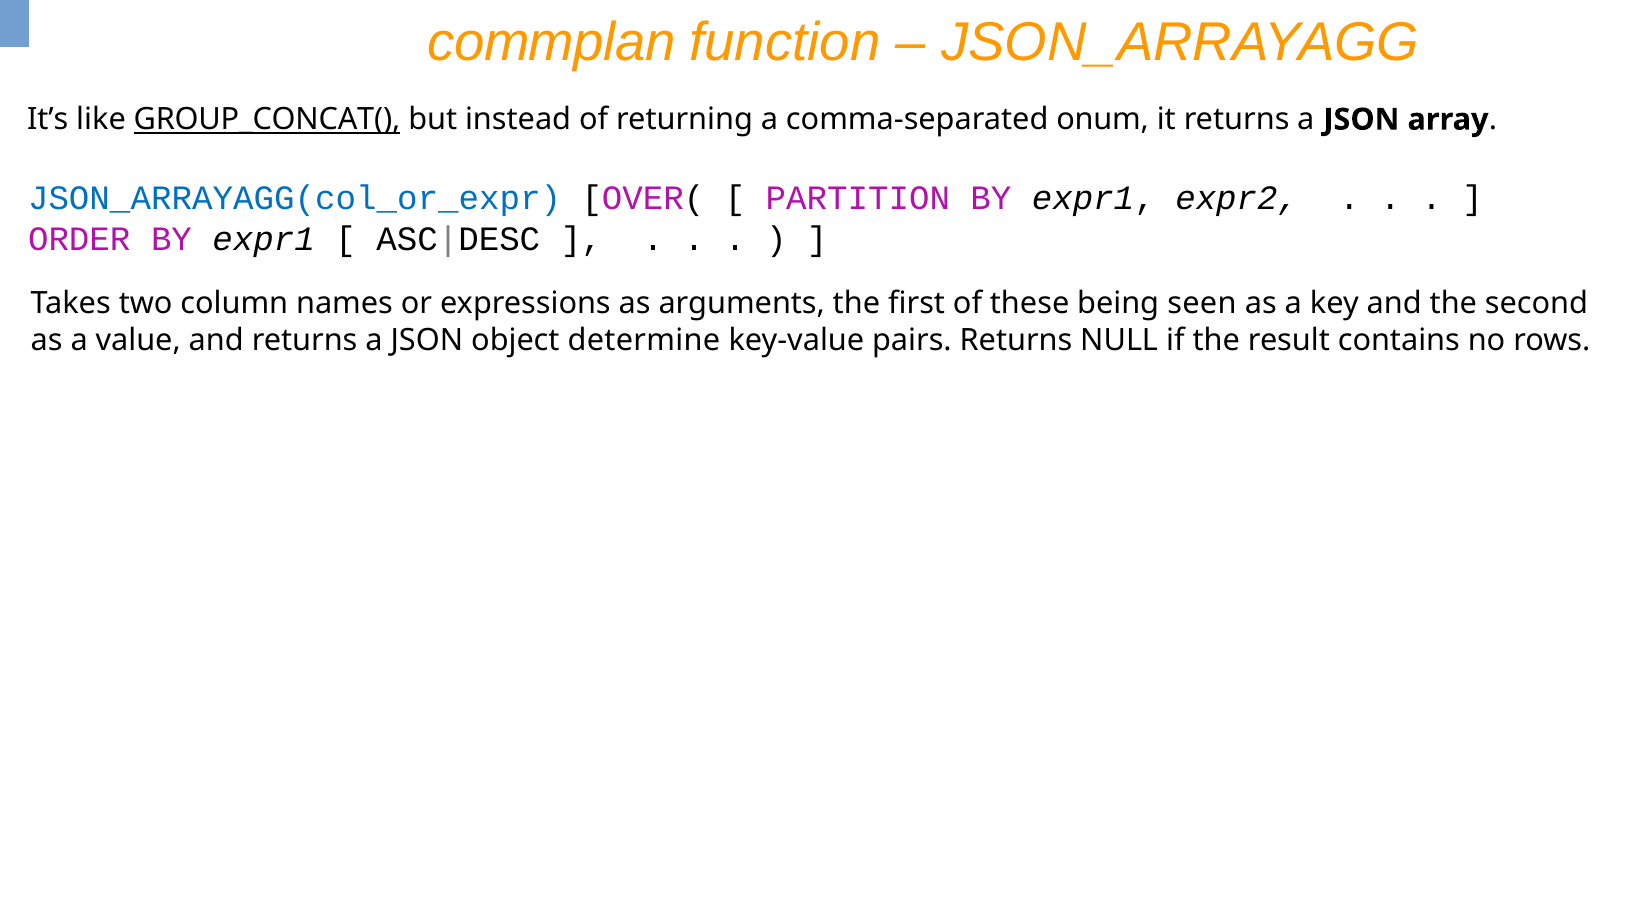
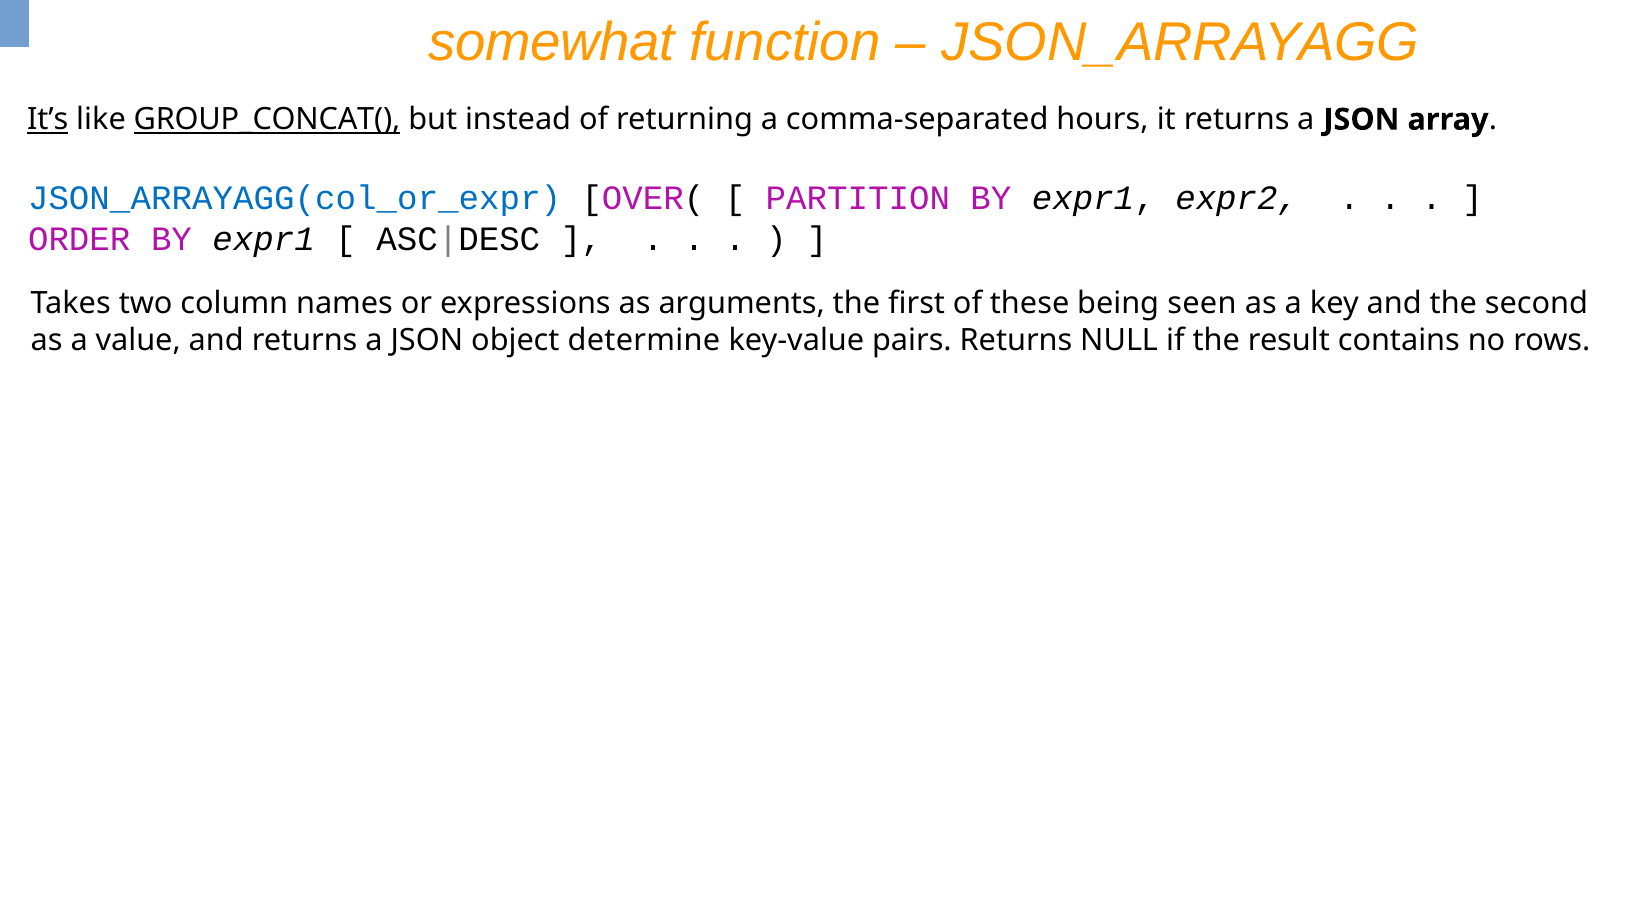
commplan: commplan -> somewhat (551, 43)
It’s underline: none -> present (48, 120)
onum: onum -> hours (1103, 120)
